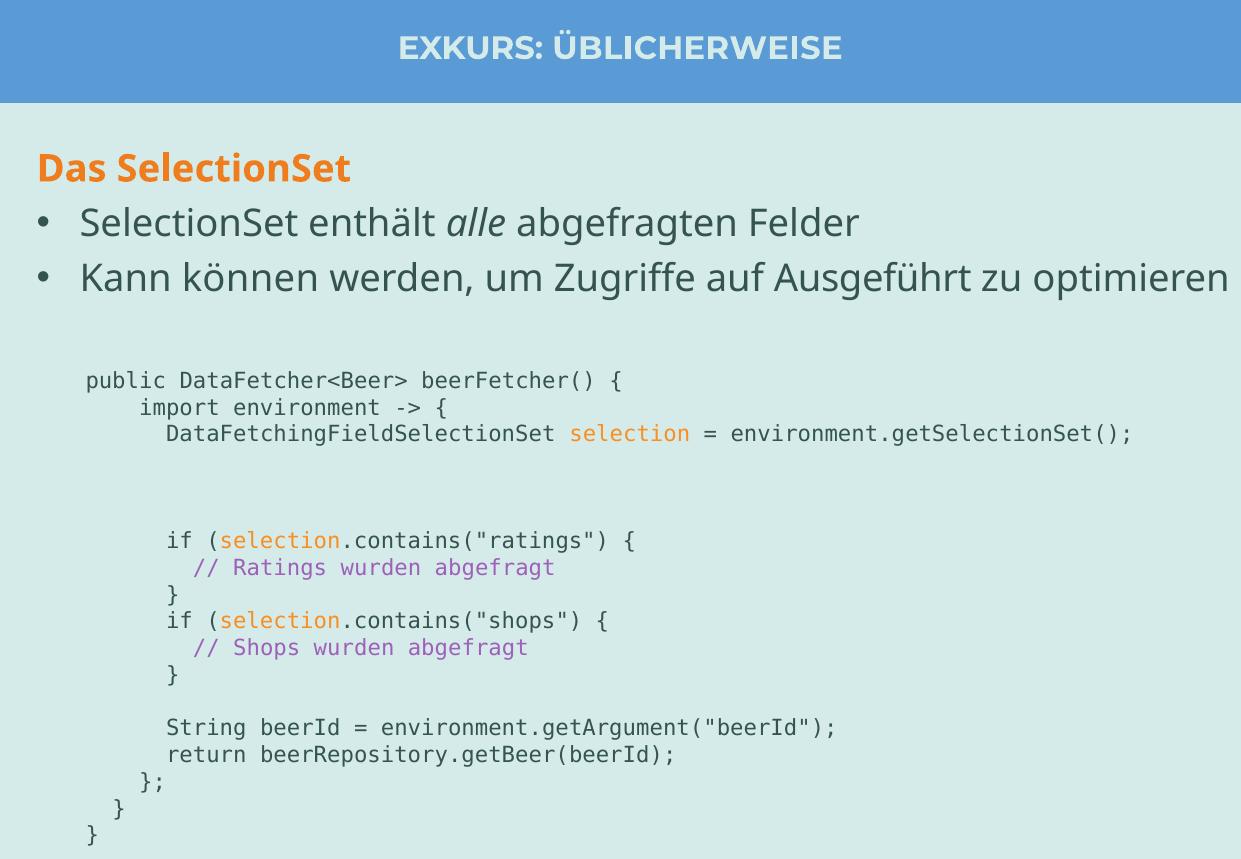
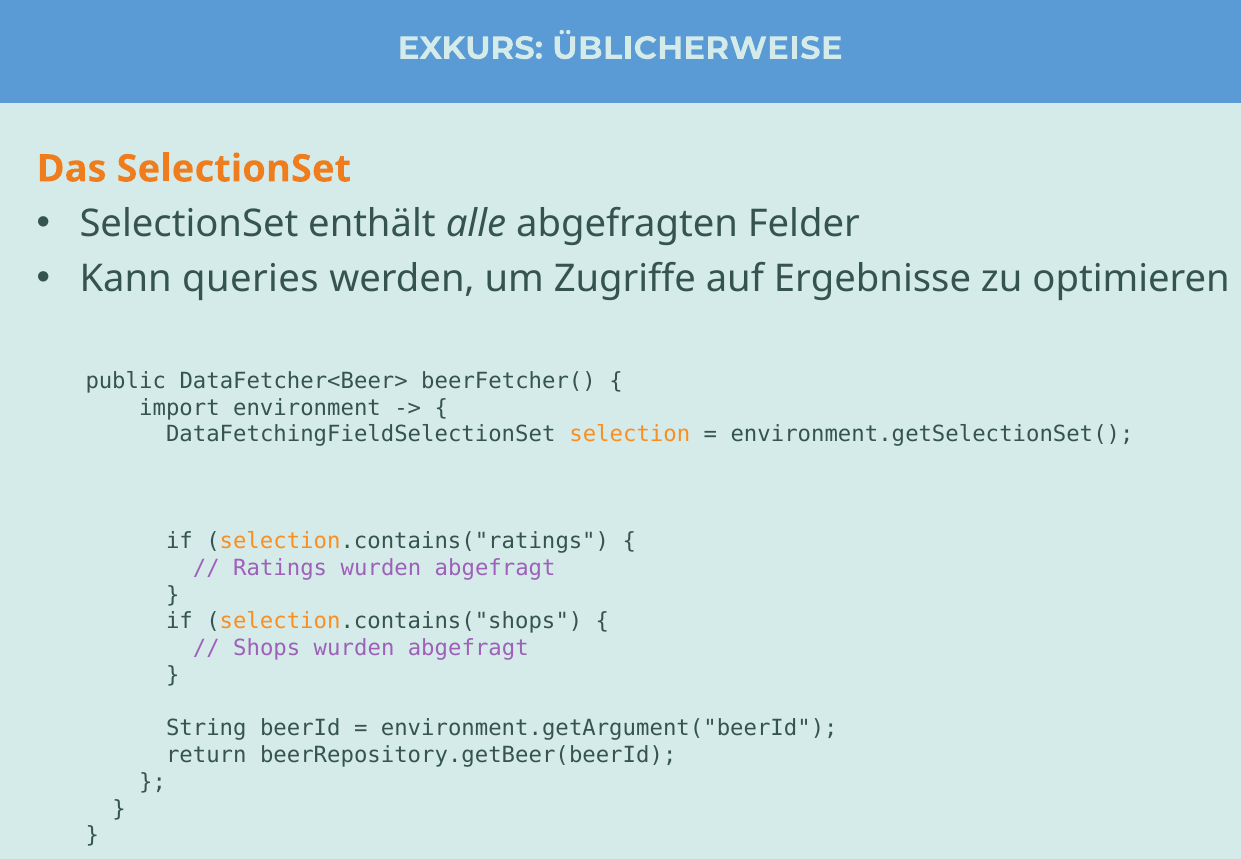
können: können -> queries (250, 279)
Ausgeführt: Ausgeführt -> Ergebnisse (873, 279)
